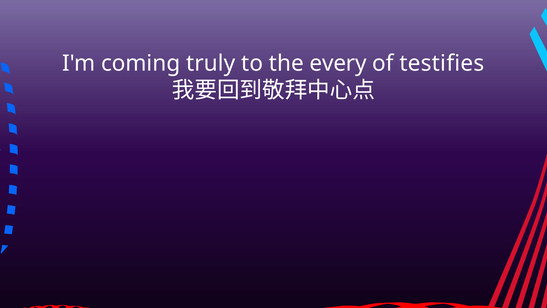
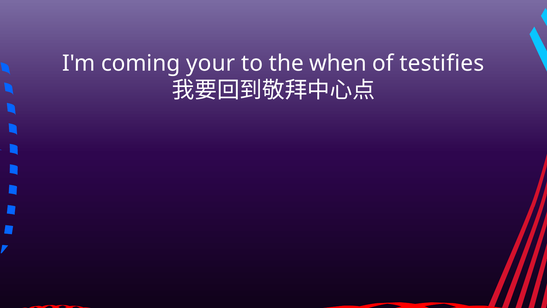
truly: truly -> your (211, 63)
every: every -> when (338, 63)
